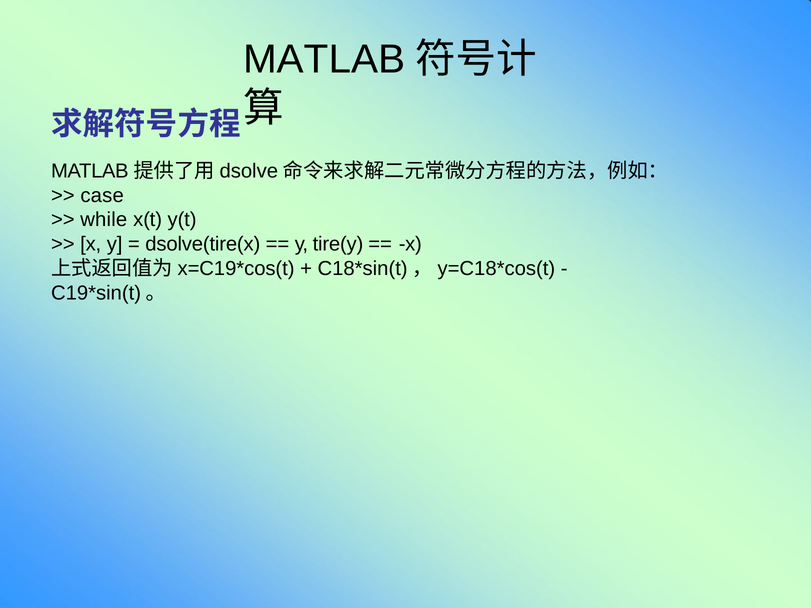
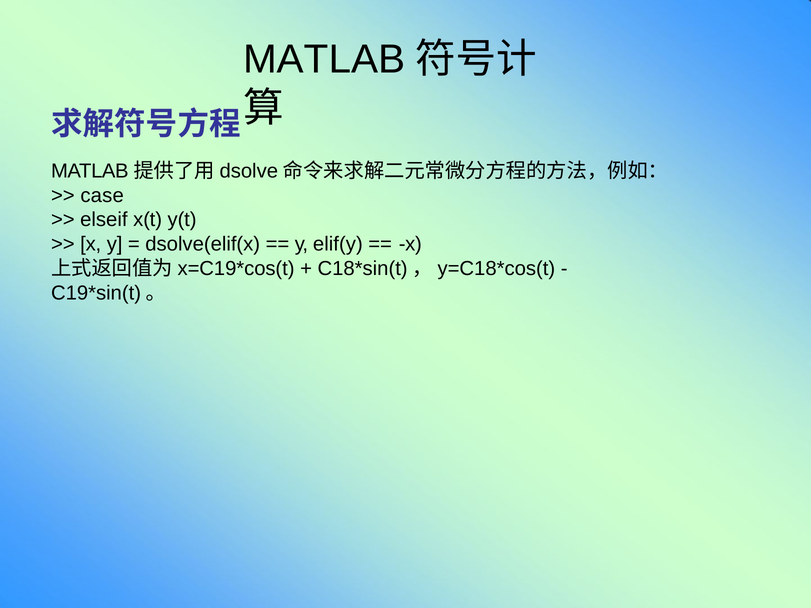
while: while -> elseif (104, 220)
dsolve(tire(x: dsolve(tire(x -> dsolve(elif(x (203, 244)
tire(y: tire(y -> elif(y (338, 244)
